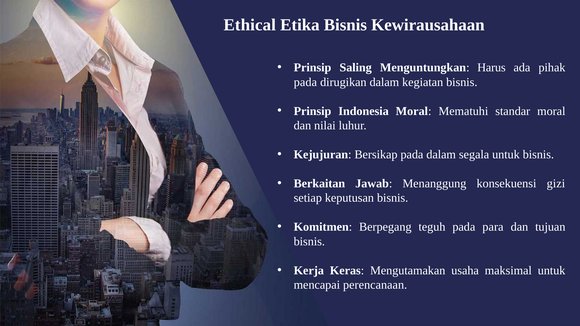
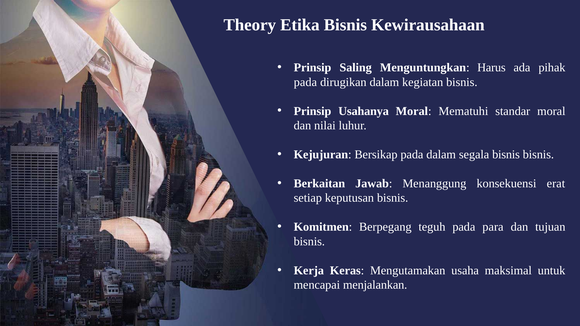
Ethical: Ethical -> Theory (250, 25)
Indonesia: Indonesia -> Usahanya (364, 111)
segala untuk: untuk -> bisnis (506, 155)
gizi: gizi -> erat (556, 184)
perencanaan: perencanaan -> menjalankan (375, 285)
